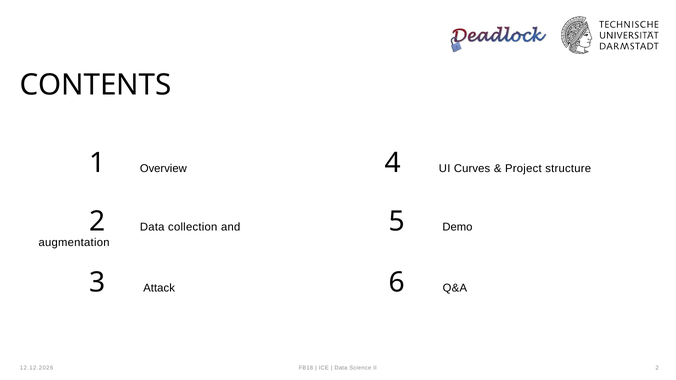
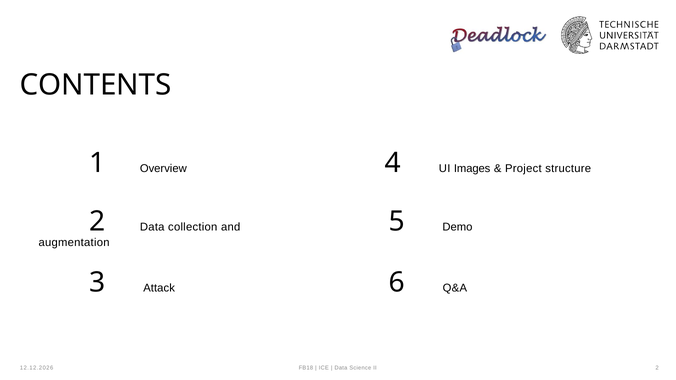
Curves: Curves -> Images (472, 169)
